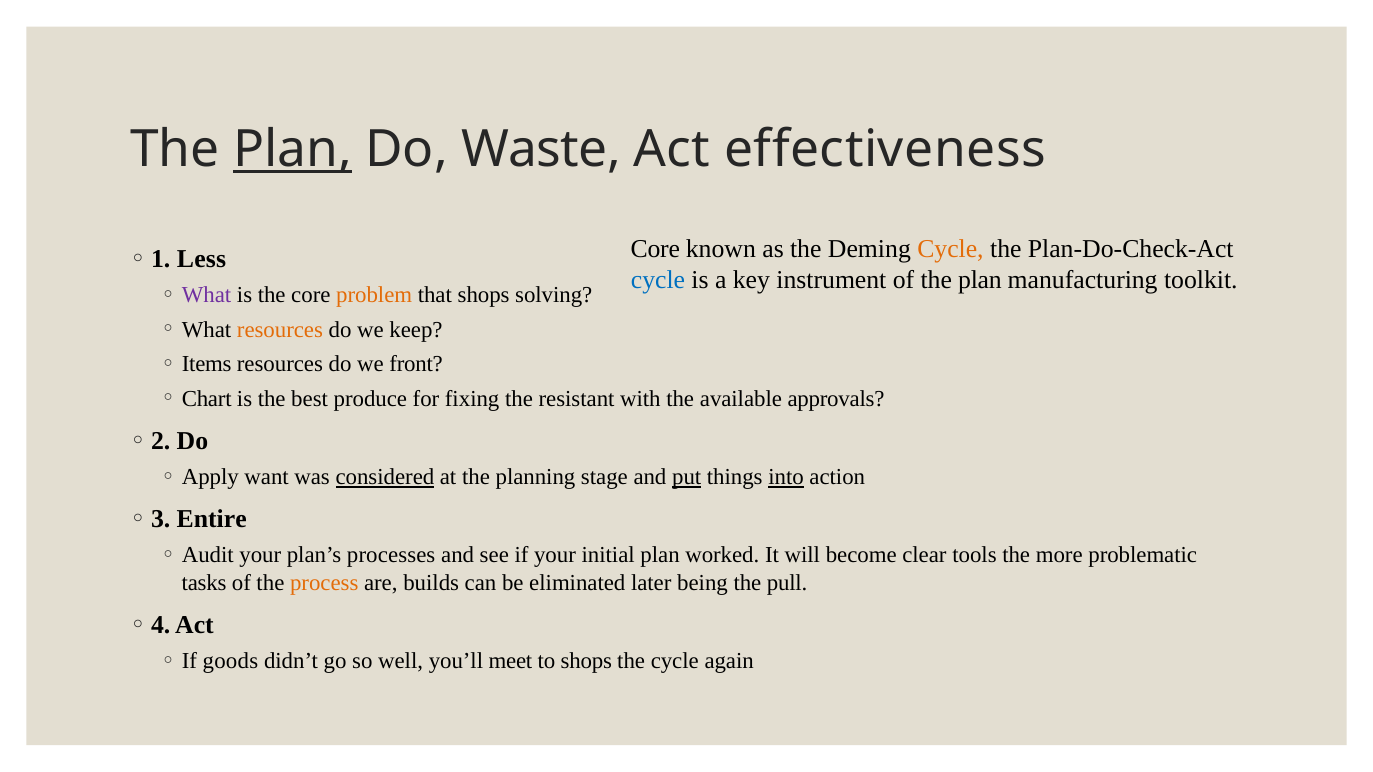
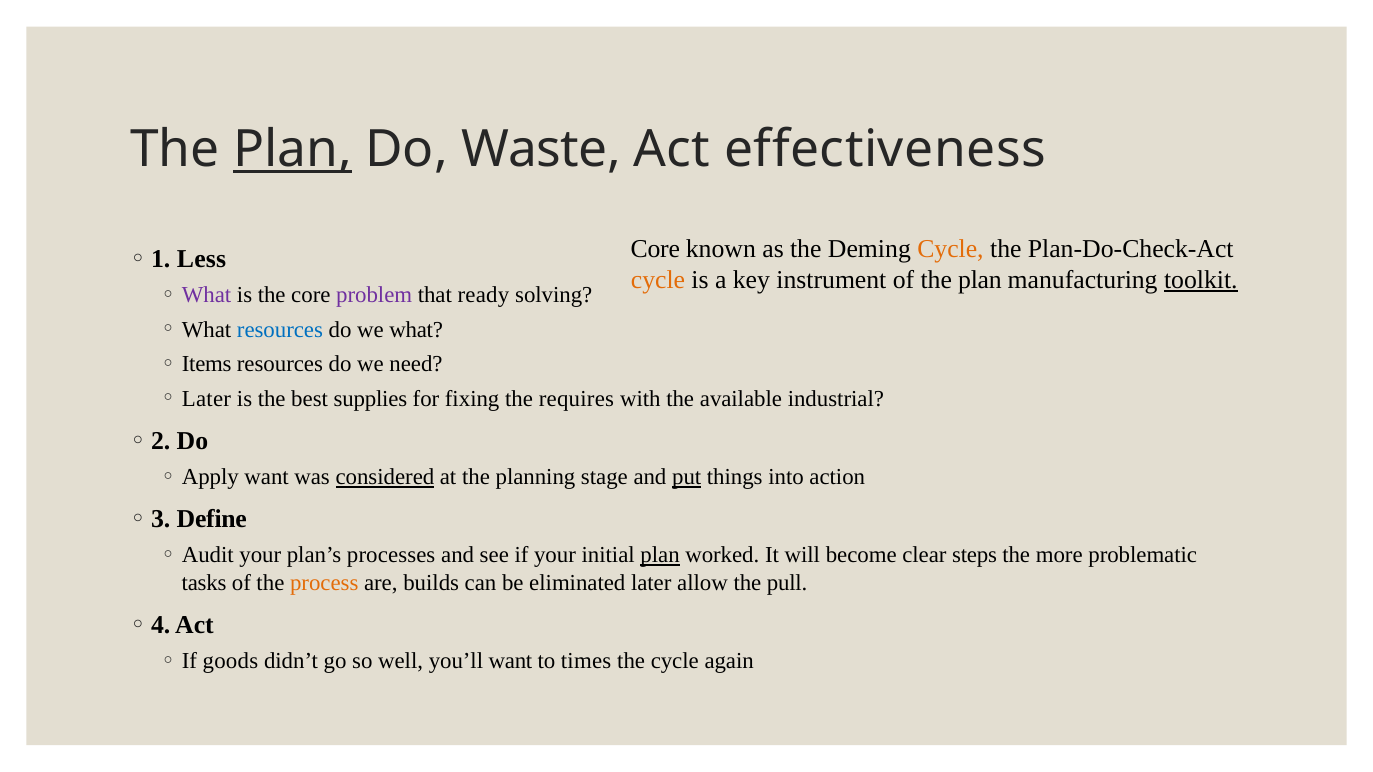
cycle colour: blue -> orange (658, 280)
toolkit underline: none -> present (1201, 280)
problem colour: orange -> purple (374, 295)
that shops: shops -> ready (483, 295)
resources colour: orange -> blue (280, 330)
we keep: keep -> what (416, 330)
front: front -> need (416, 364)
Chart: Chart -> Later (206, 399)
produce: produce -> supplies (370, 399)
resistant: resistant -> requires (576, 399)
approvals: approvals -> industrial (836, 399)
into underline: present -> none (786, 477)
Entire: Entire -> Define (212, 520)
plan underline: none -> present (660, 556)
tools: tools -> steps (975, 556)
being: being -> allow (703, 583)
you’ll meet: meet -> want (510, 661)
to shops: shops -> times (586, 661)
